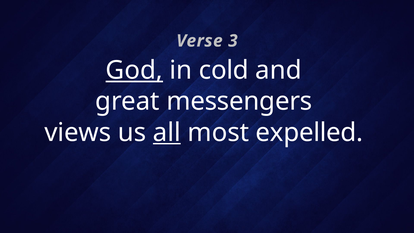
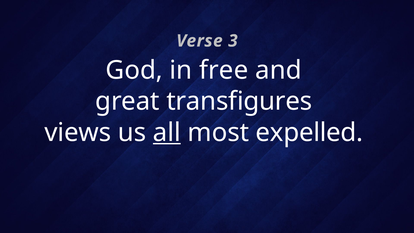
God underline: present -> none (134, 70)
cold: cold -> free (224, 70)
messengers: messengers -> transfigures (239, 101)
